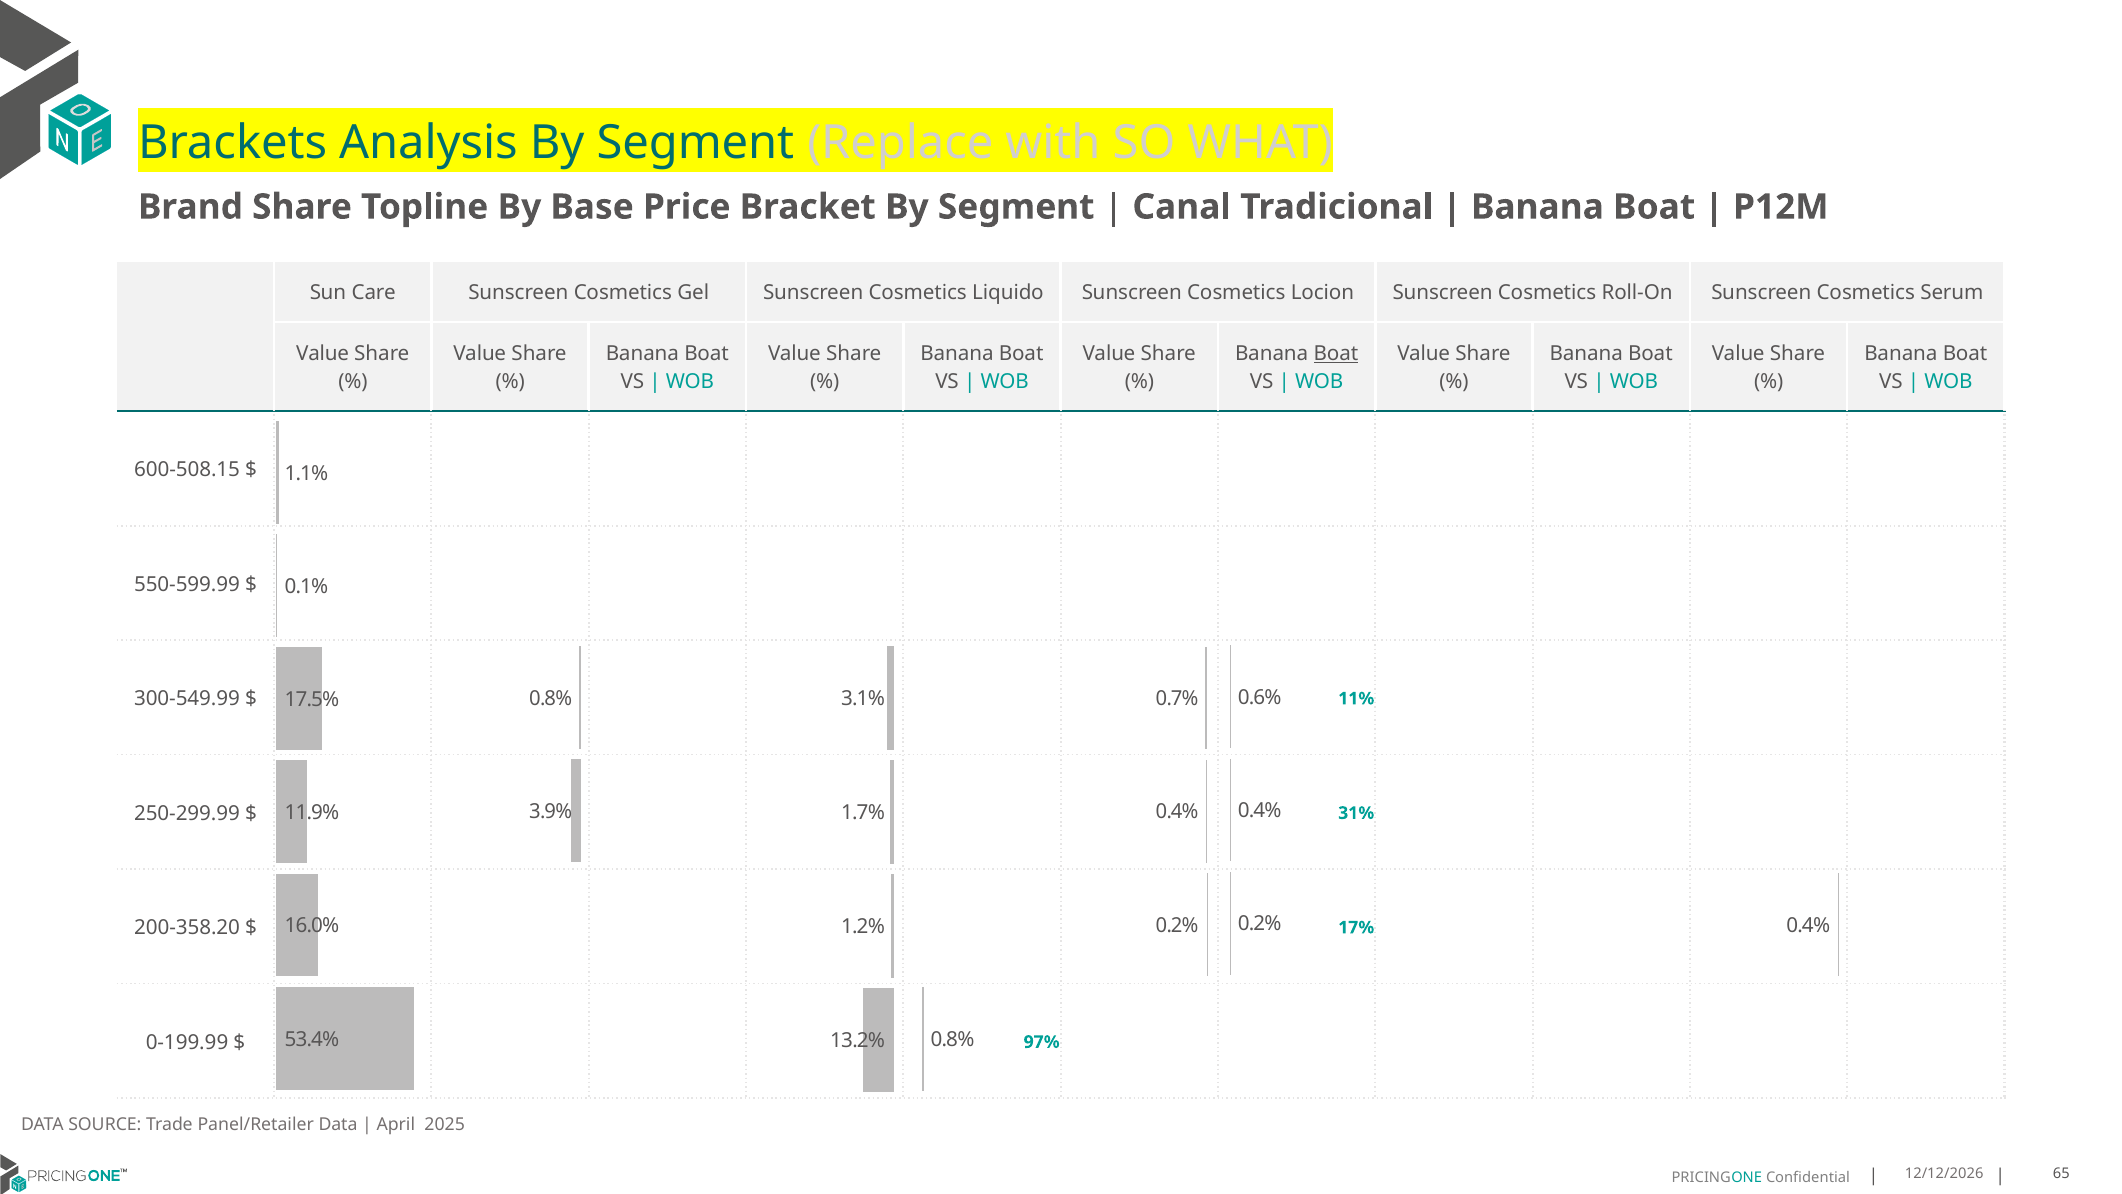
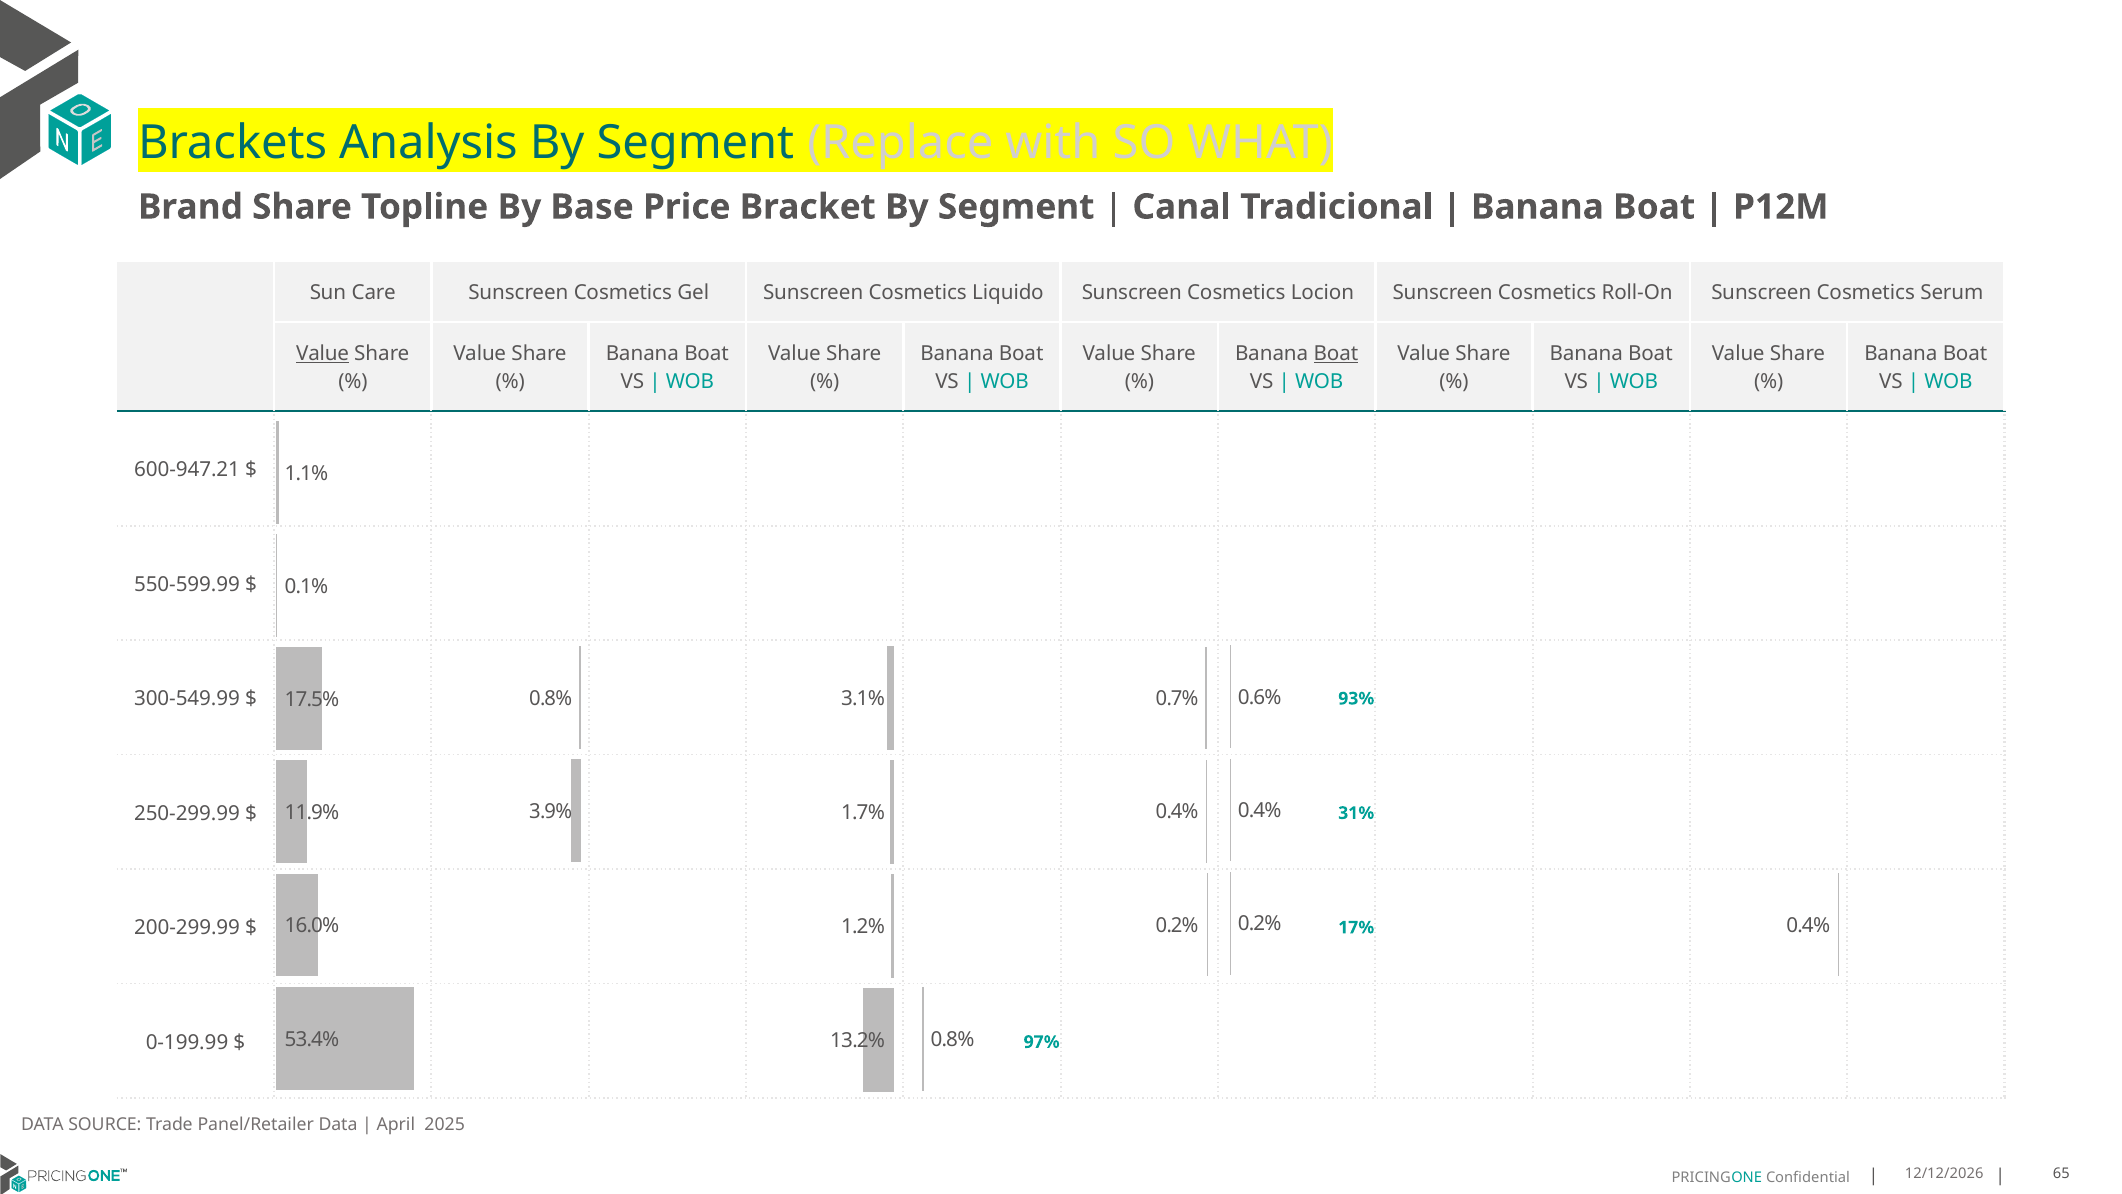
Value underline: none -> present (323, 354)
600-508.15: 600-508.15 -> 600-947.21 (187, 470)
11%: 11% -> 93% (1356, 698)
200-358.20: 200-358.20 -> 200-299.99 (187, 928)
